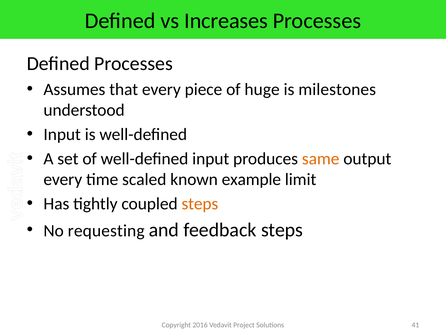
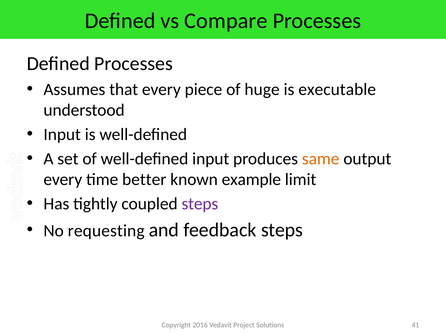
Increases: Increases -> Compare (226, 21)
milestones: milestones -> executable (337, 89)
scaled: scaled -> better (144, 180)
steps colour: orange -> purple (200, 204)
